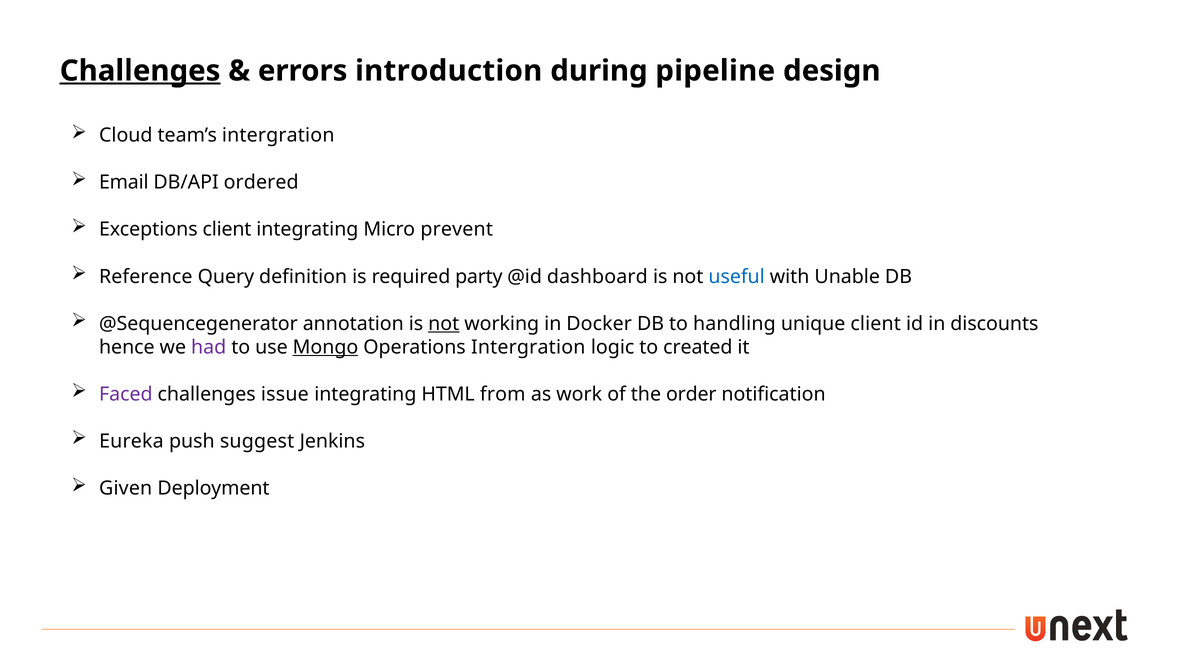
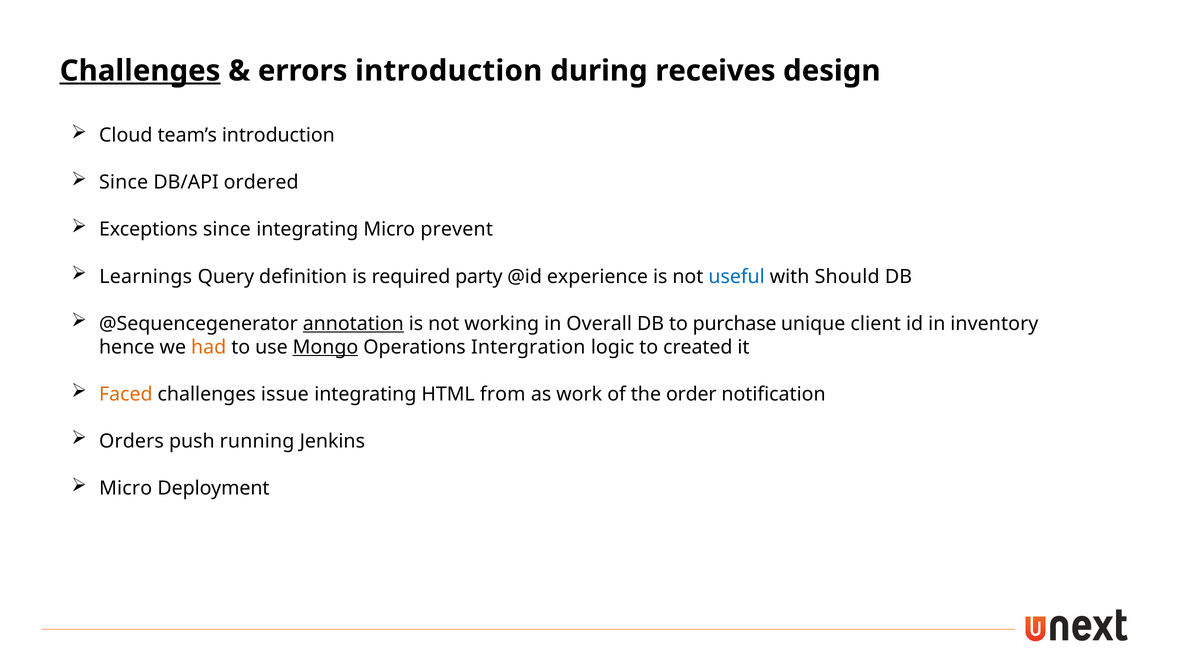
pipeline: pipeline -> receives (715, 71)
team’s intergration: intergration -> introduction (278, 135)
Email: Email -> Since (124, 182)
Exceptions client: client -> since (227, 230)
Reference: Reference -> Learnings (146, 277)
dashboard: dashboard -> experience (597, 277)
Unable: Unable -> Should (847, 277)
annotation underline: none -> present (353, 324)
not underline: present -> none (444, 324)
Docker: Docker -> Overall (599, 324)
handling: handling -> purchase (735, 324)
discounts: discounts -> inventory (994, 324)
had colour: purple -> orange (209, 347)
Faced colour: purple -> orange (126, 394)
Eureka: Eureka -> Orders (131, 441)
suggest: suggest -> running (257, 441)
Given: Given -> Micro (126, 488)
